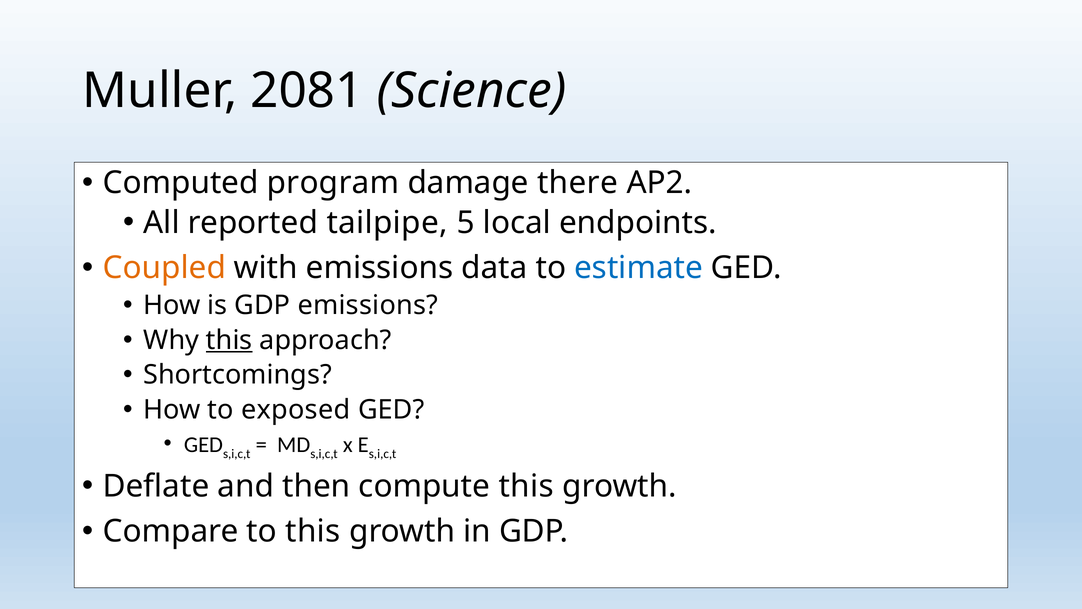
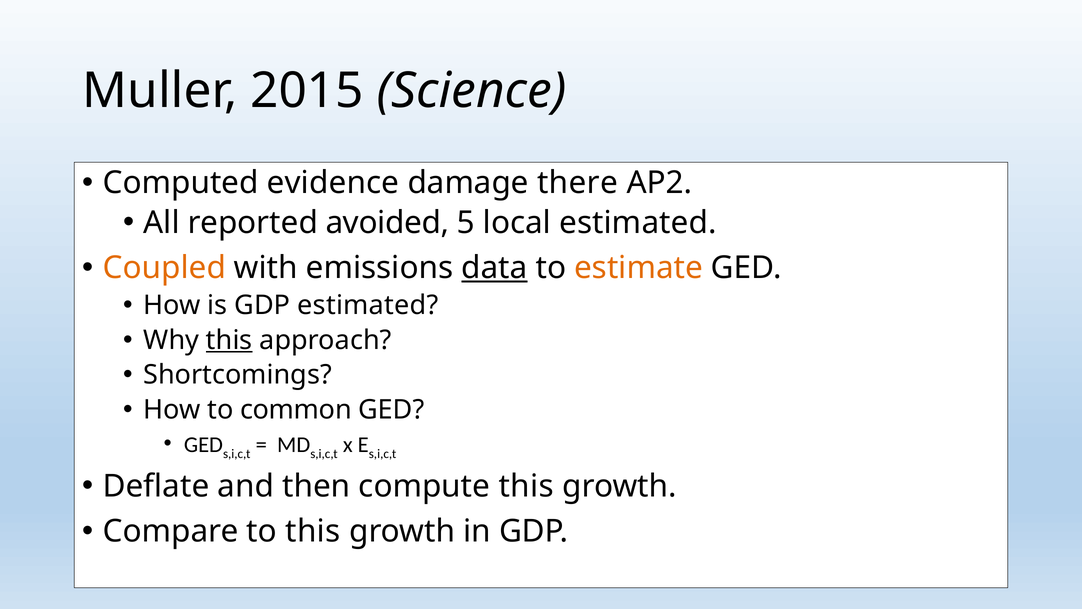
2081: 2081 -> 2015 (307, 91)
program: program -> evidence (333, 183)
tailpipe: tailpipe -> avoided (387, 223)
local endpoints: endpoints -> estimated (638, 223)
data underline: none -> present (494, 268)
estimate colour: blue -> orange (639, 268)
GDP emissions: emissions -> estimated (368, 305)
exposed: exposed -> common (296, 410)
